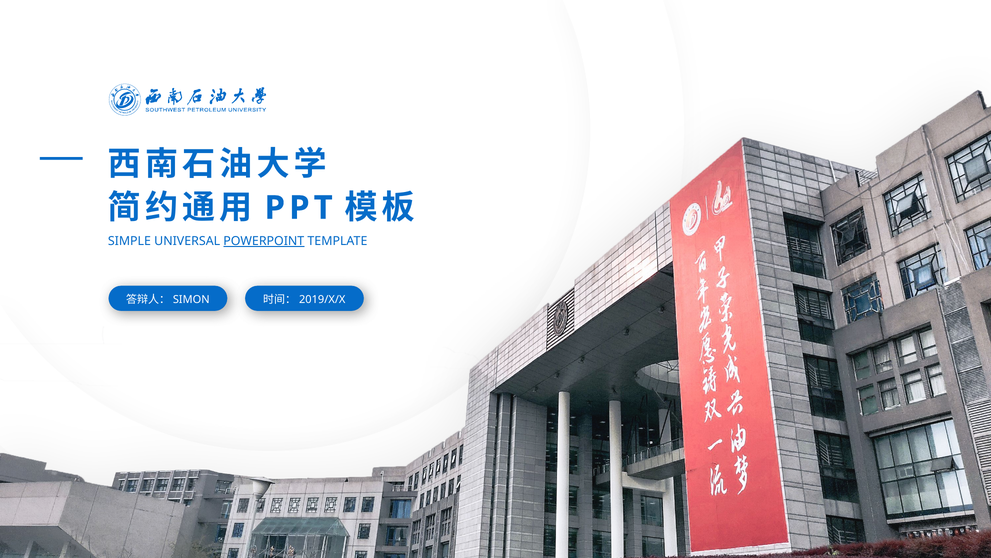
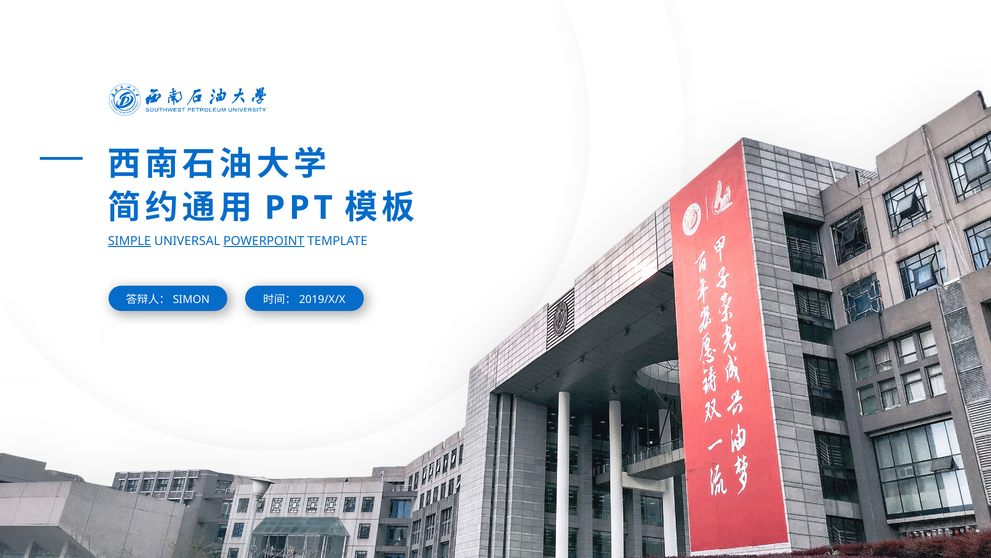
SIMPLE underline: none -> present (129, 241)
